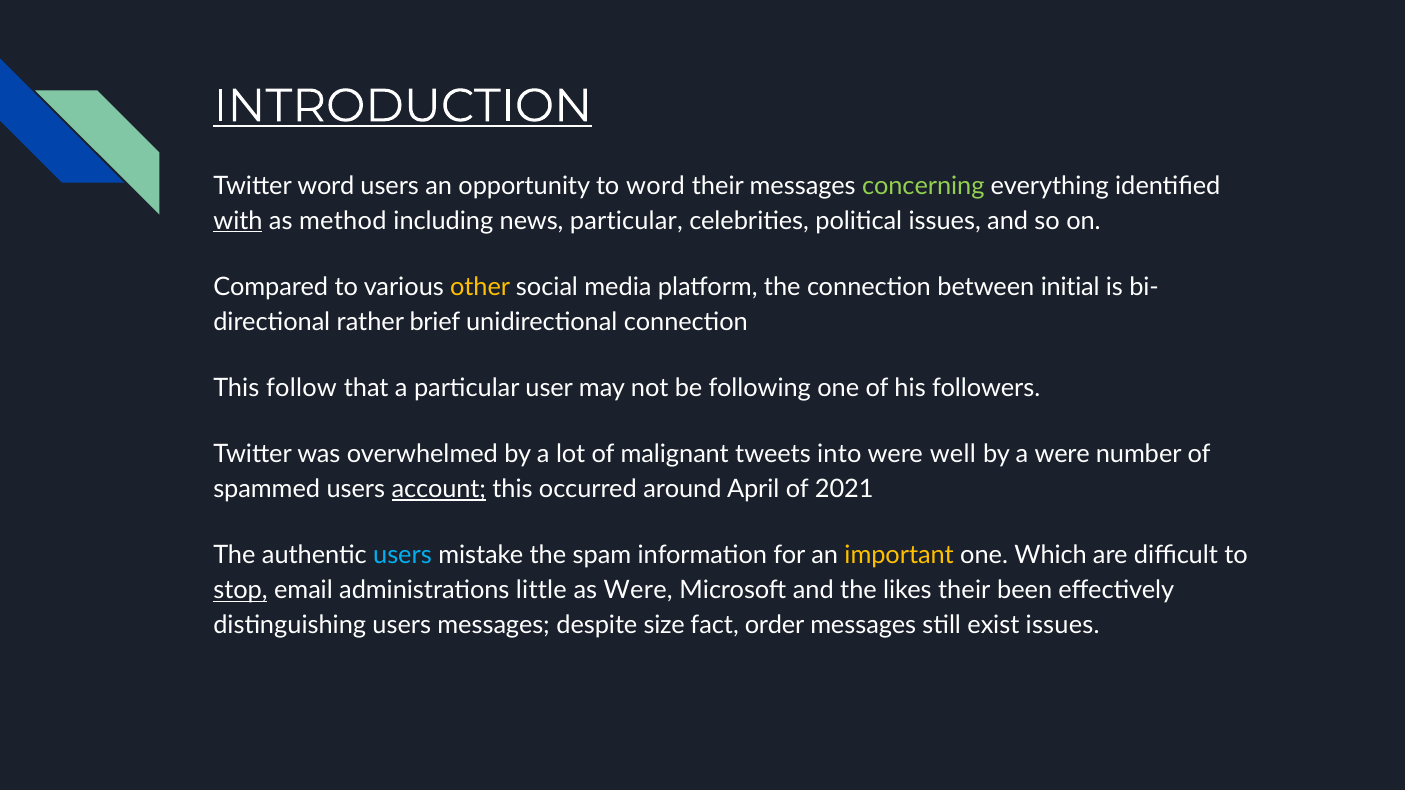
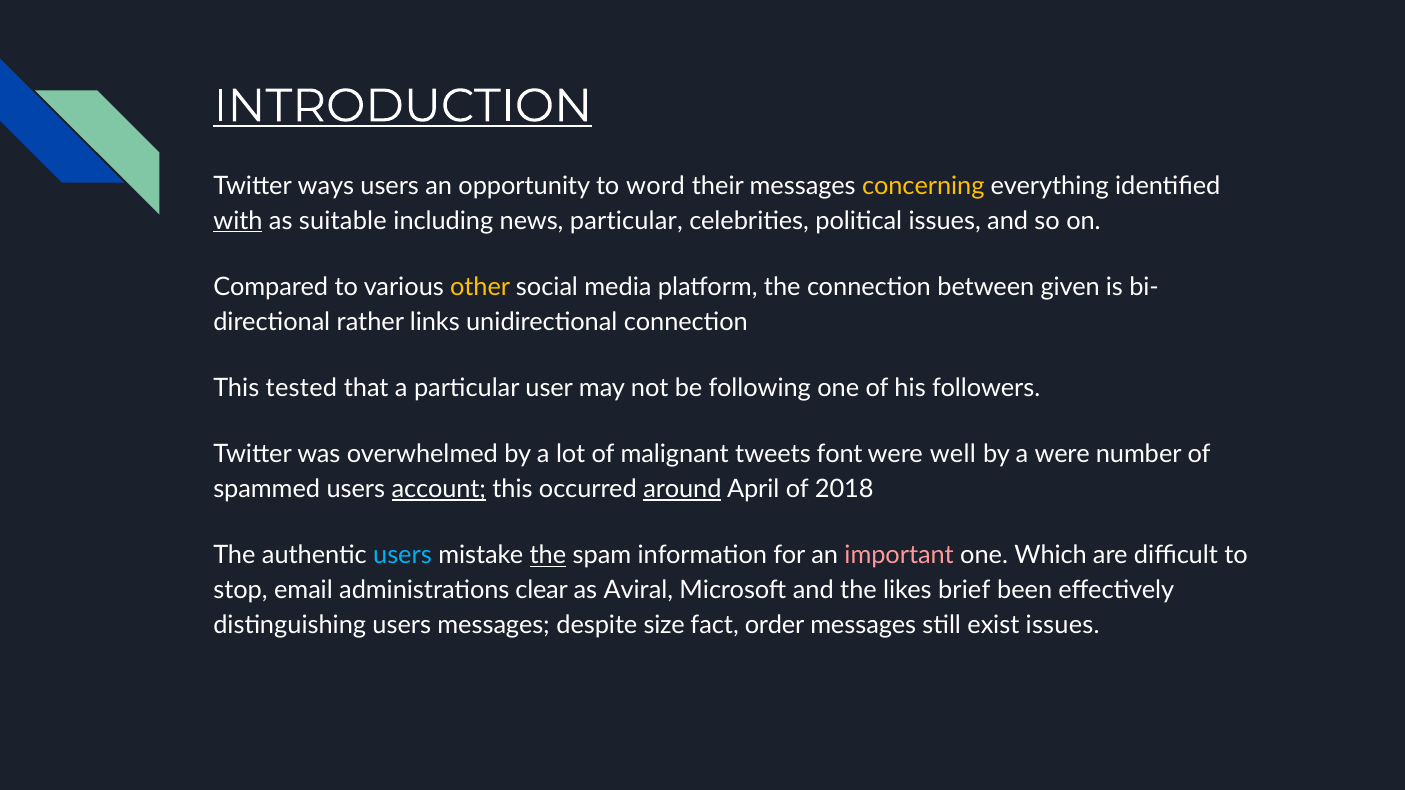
Twitter word: word -> ways (326, 186)
concerning colour: light green -> yellow (923, 186)
method: method -> suitable (343, 221)
initial: initial -> given (1070, 287)
brief: brief -> links (435, 322)
follow: follow -> tested (301, 388)
into: into -> font (840, 454)
around underline: none -> present (682, 490)
2021: 2021 -> 2018 (844, 490)
the underline: none -> present (548, 556)
important colour: yellow -> pink (899, 556)
stop underline: present -> none (240, 591)
little: little -> clear (542, 591)
as Were: Were -> Aviral (638, 591)
likes their: their -> brief (964, 591)
